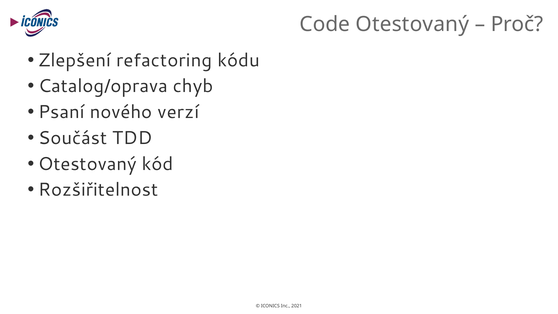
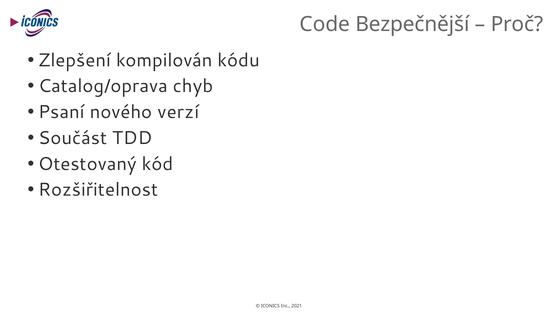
Code Otestovaný: Otestovaný -> Bezpečnější (412, 24)
refactoring: refactoring -> kompilován (164, 60)
